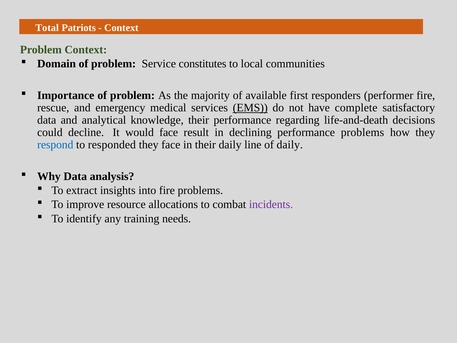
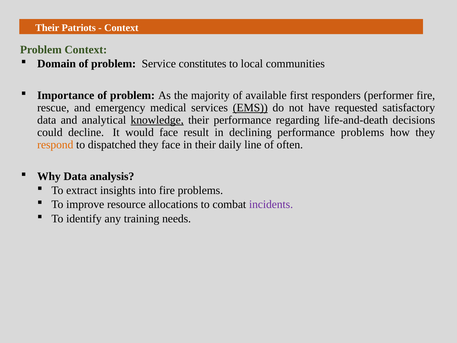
Total: Total -> Their (47, 28)
complete: complete -> requested (356, 108)
knowledge underline: none -> present (157, 120)
respond colour: blue -> orange (55, 145)
responded: responded -> dispatched (112, 145)
of daily: daily -> often (290, 145)
